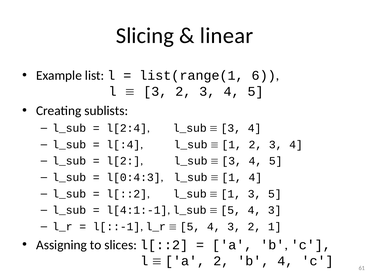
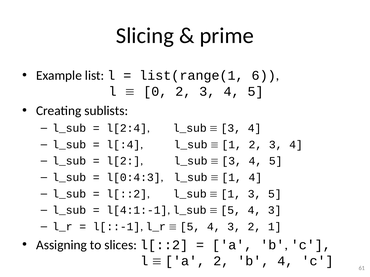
linear: linear -> prime (227, 36)
3: 3 -> 0 (155, 92)
